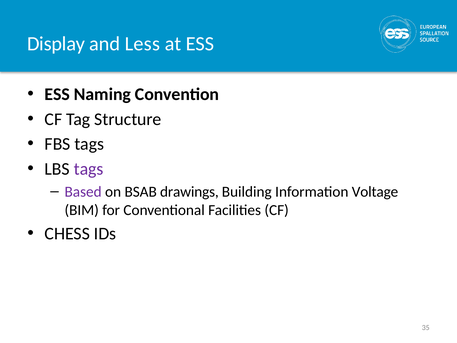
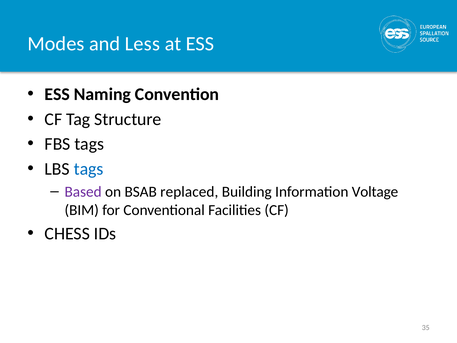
Display: Display -> Modes (56, 44)
tags colour: purple -> blue (89, 169)
drawings: drawings -> replaced (189, 192)
